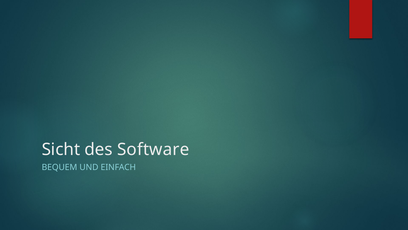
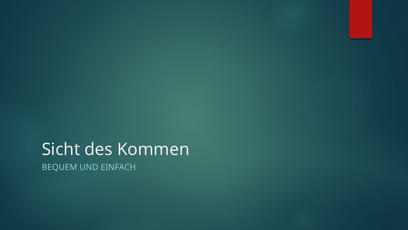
Software: Software -> Kommen (153, 149)
